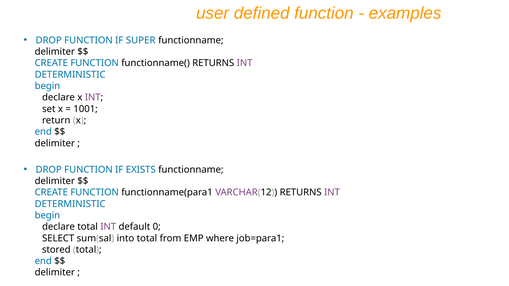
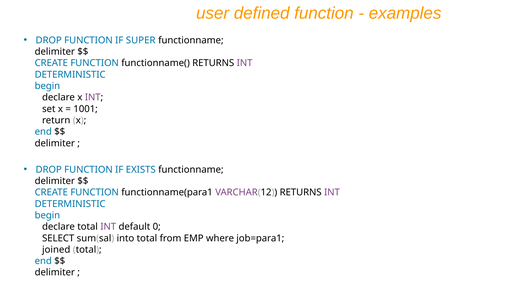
stored: stored -> joined (56, 250)
